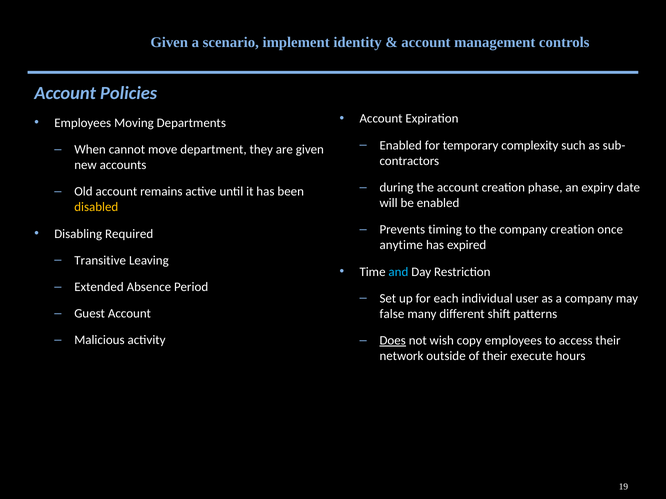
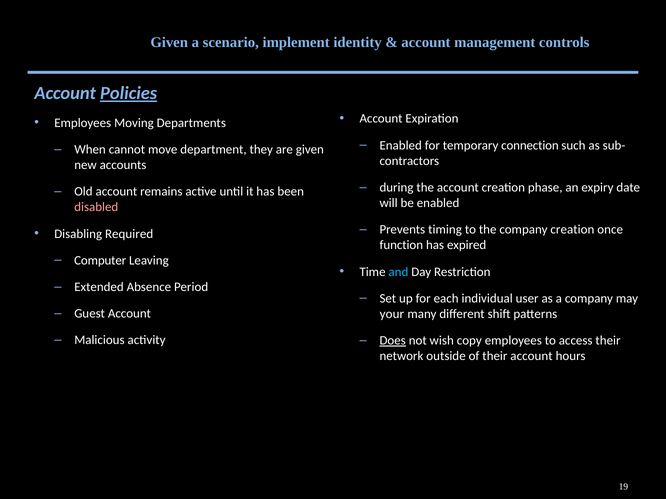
Policies underline: none -> present (129, 93)
complexity: complexity -> connection (530, 145)
disabled colour: yellow -> pink (96, 207)
anytime: anytime -> function (401, 245)
Transitive: Transitive -> Computer (100, 261)
false: false -> your (392, 314)
their execute: execute -> account (532, 356)
